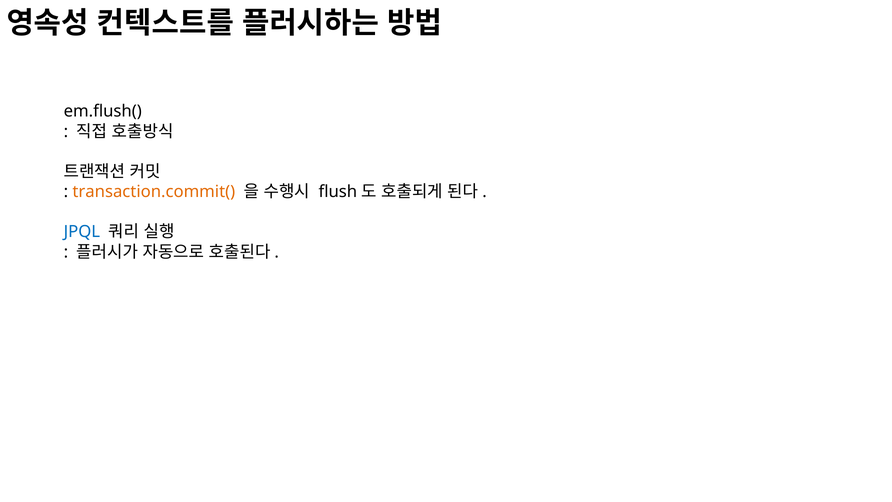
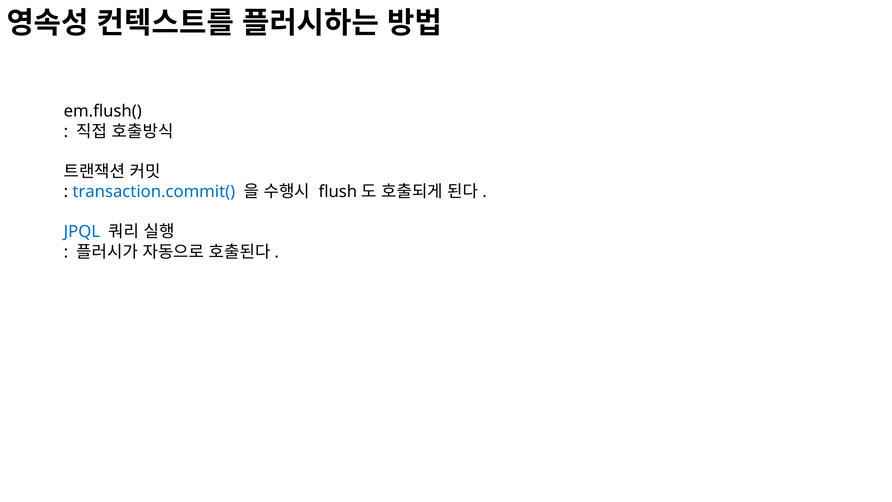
transaction.commit( colour: orange -> blue (154, 192)
